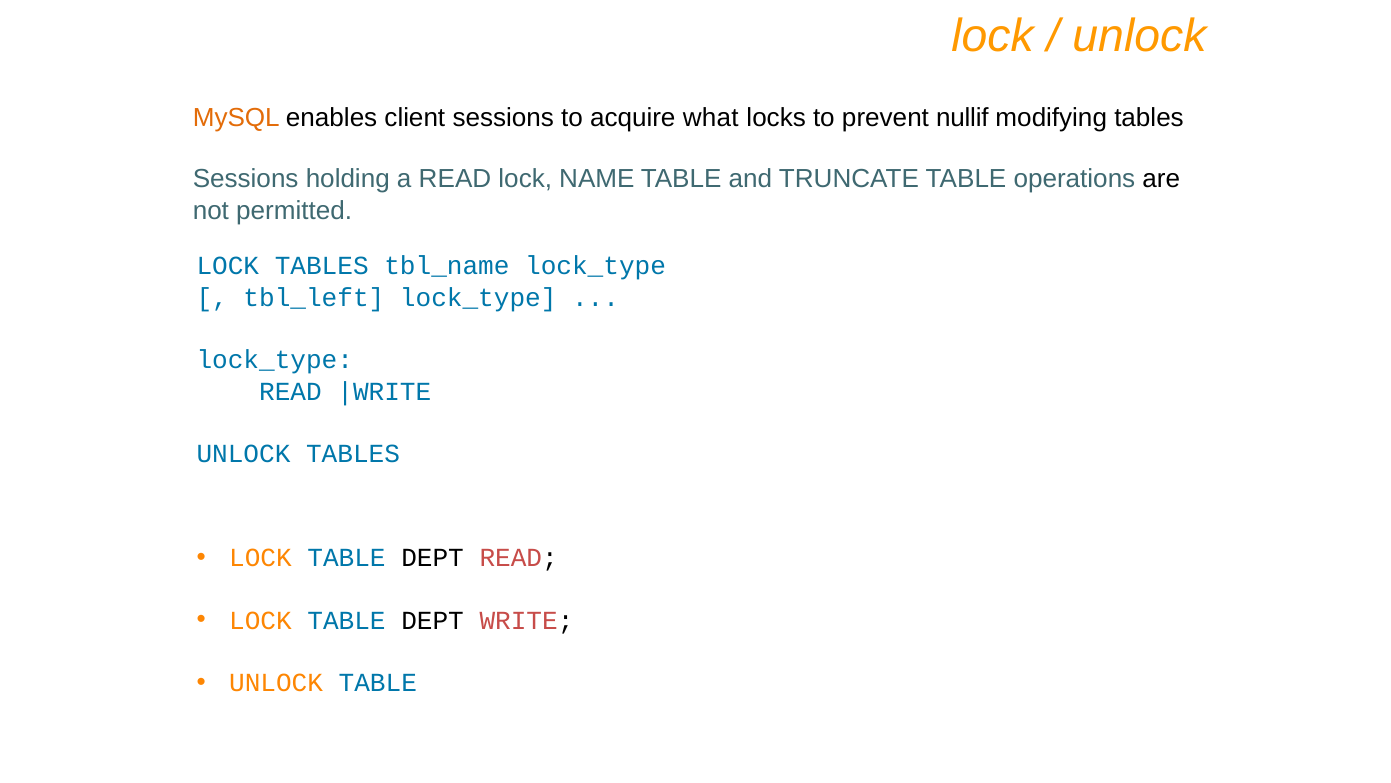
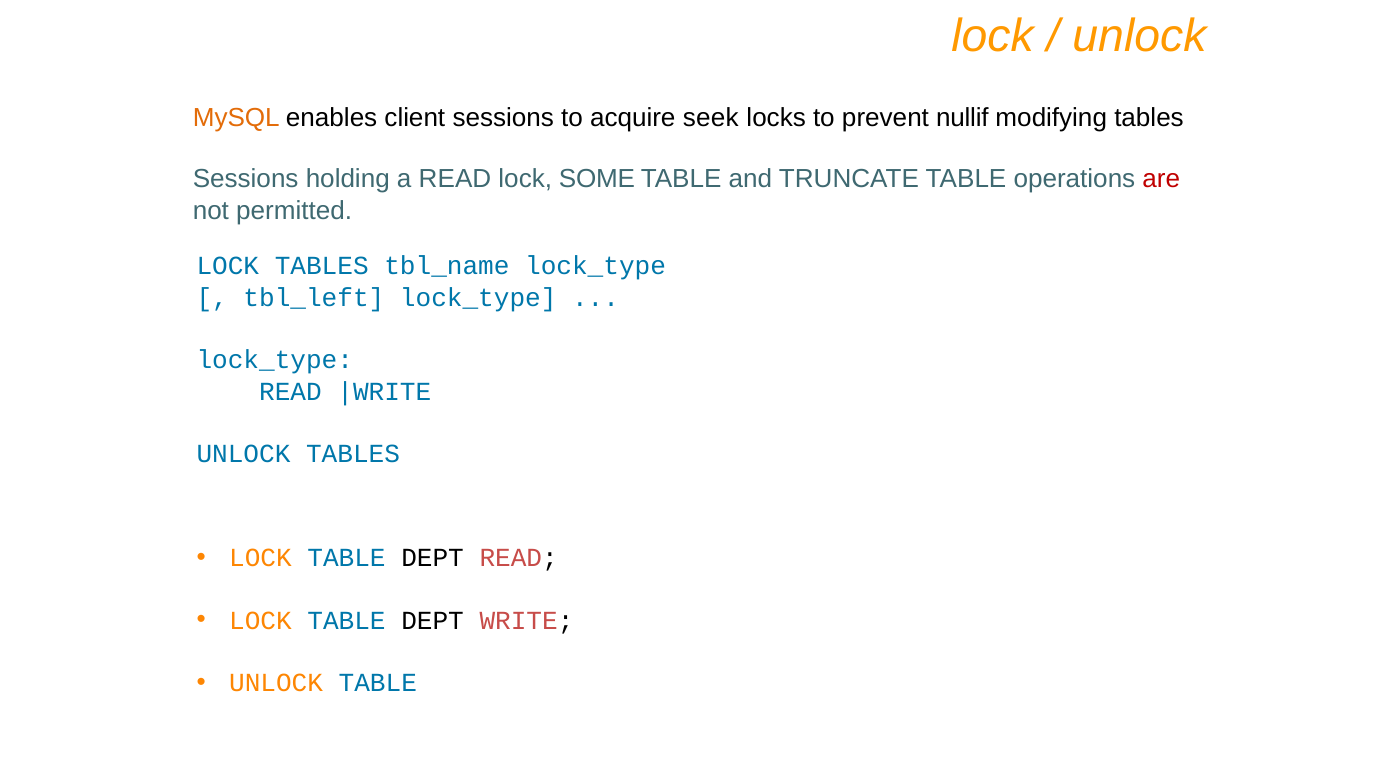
what: what -> seek (711, 118)
NAME: NAME -> SOME (597, 179)
are colour: black -> red (1161, 179)
